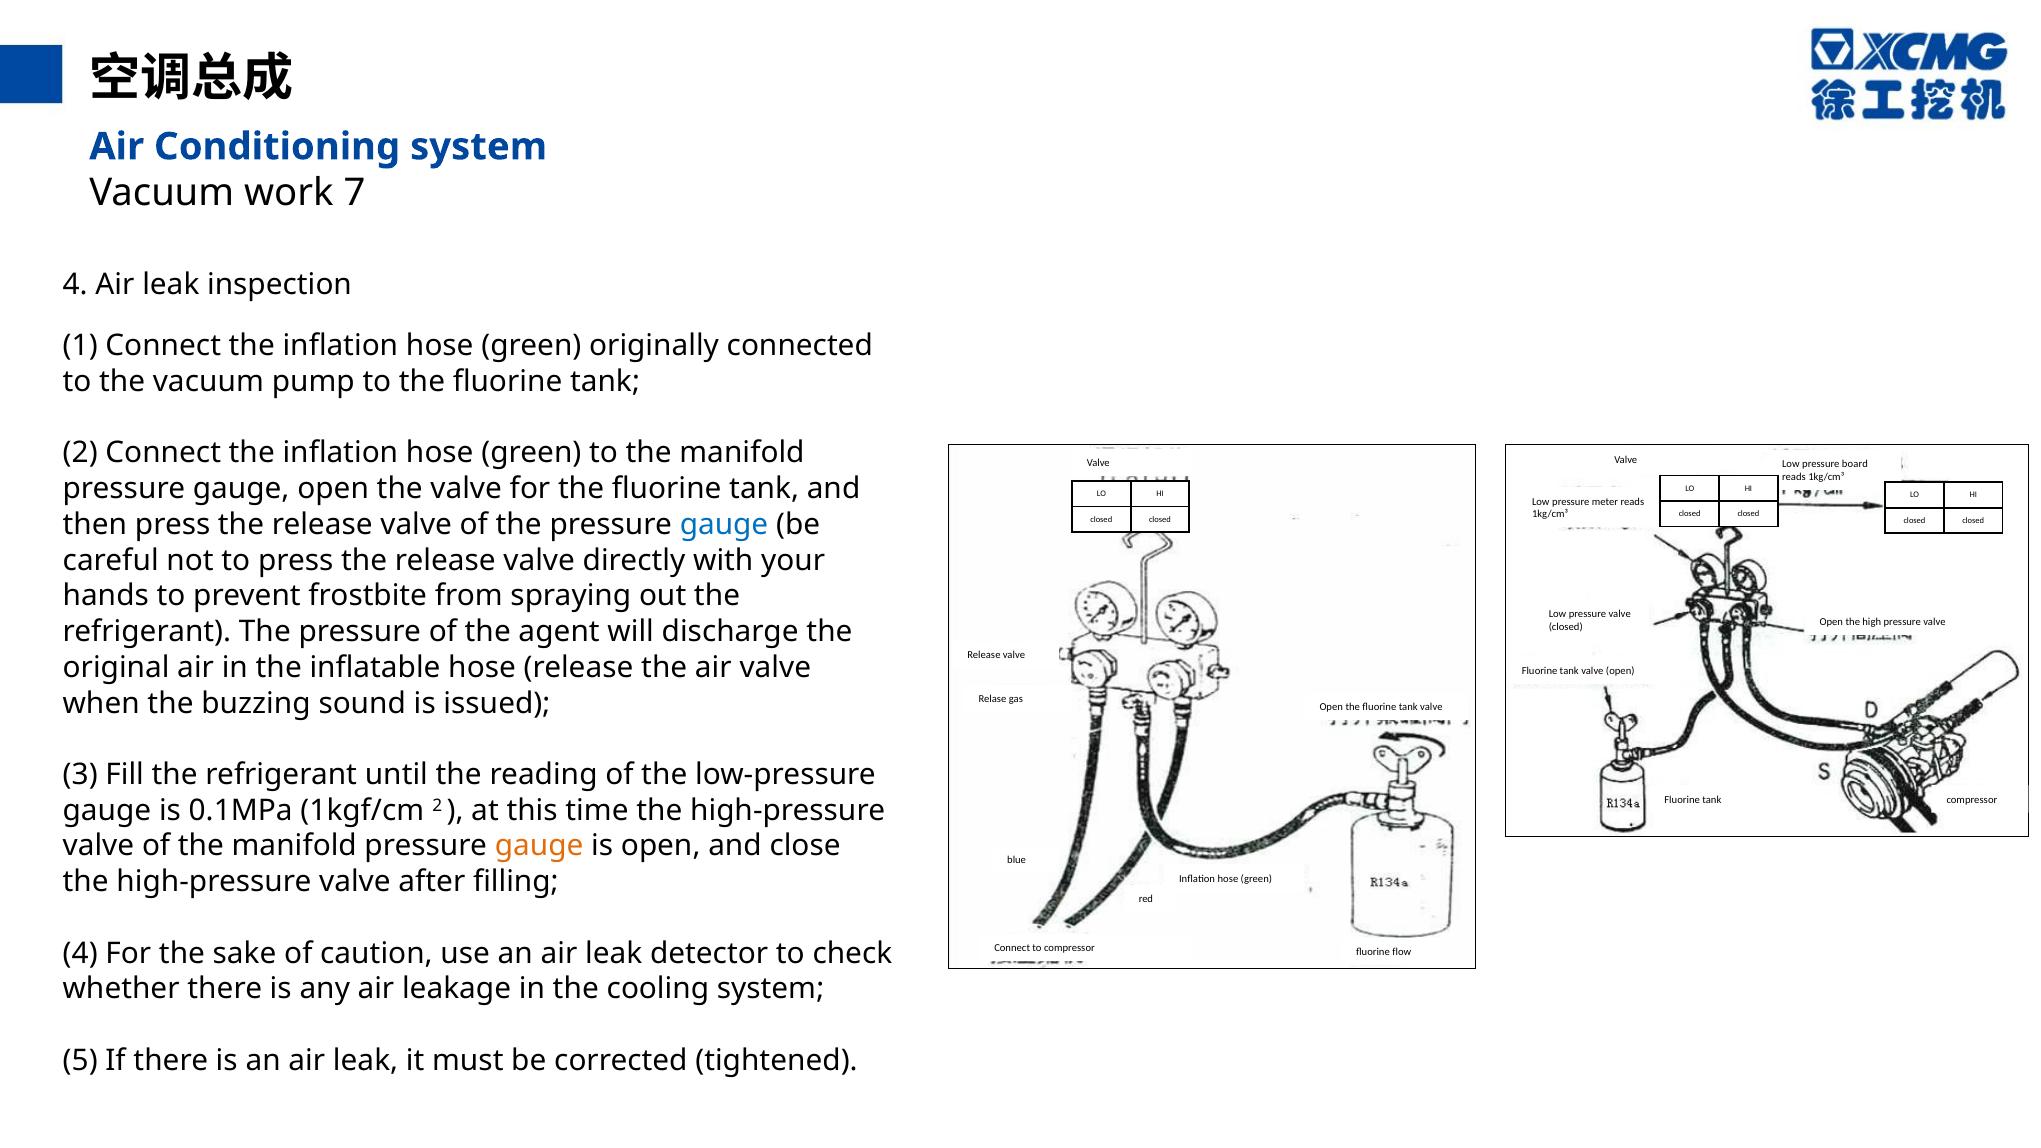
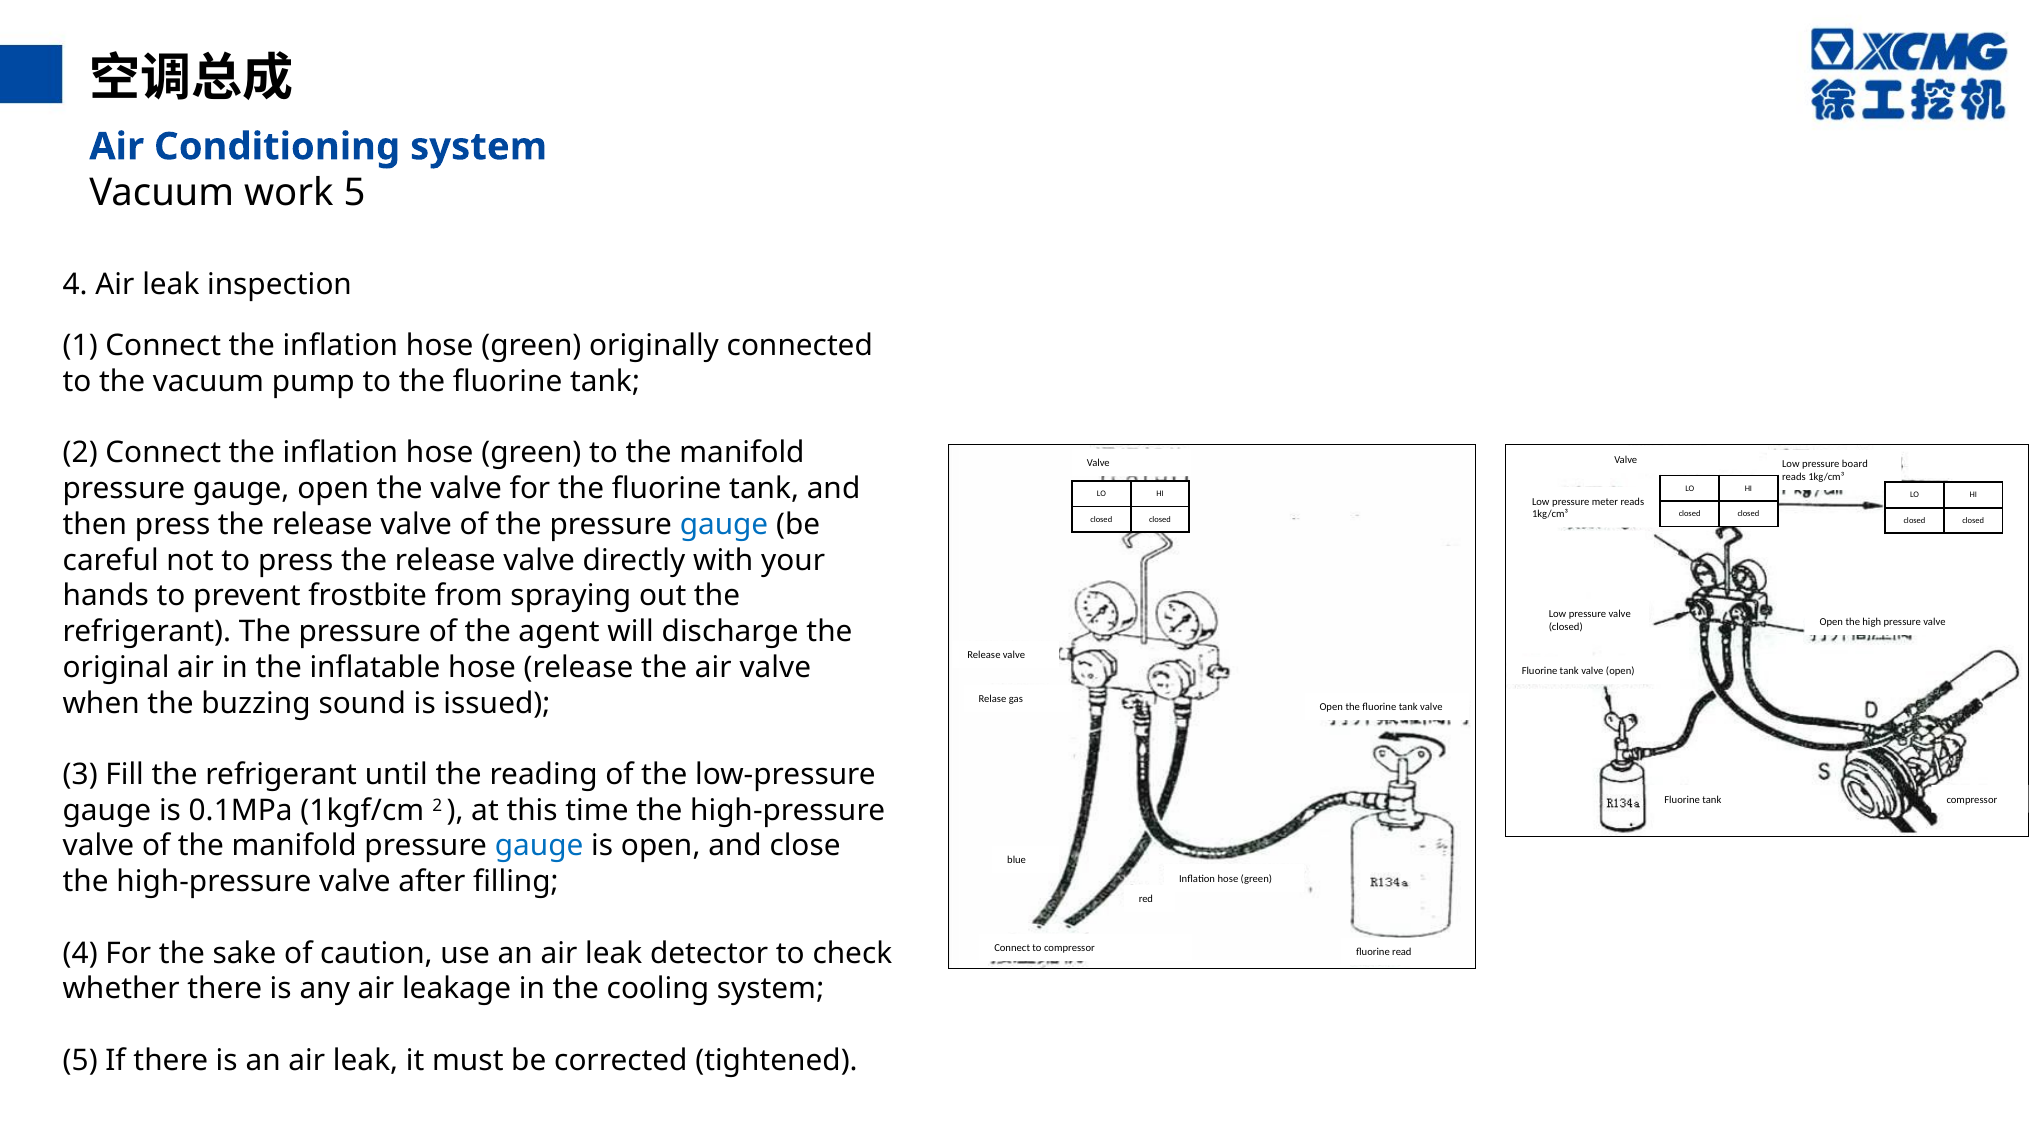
work 7: 7 -> 5 (354, 193)
gauge colour: orange -> blue (539, 846)
flow: flow -> read (1402, 952)
